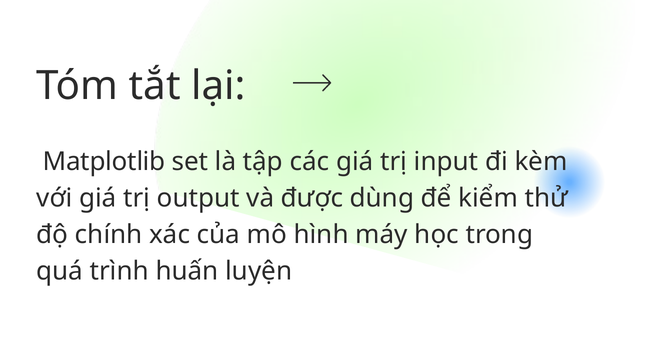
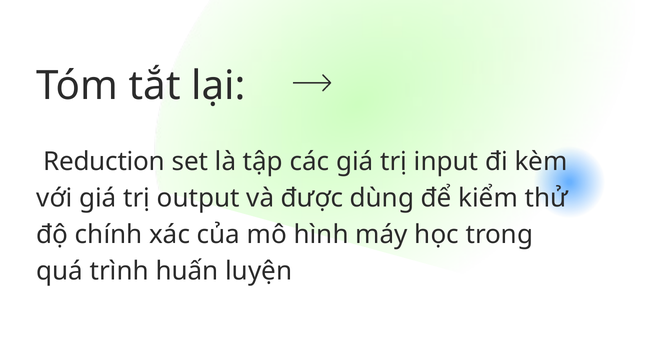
Matplotlib: Matplotlib -> Reduction (104, 161)
